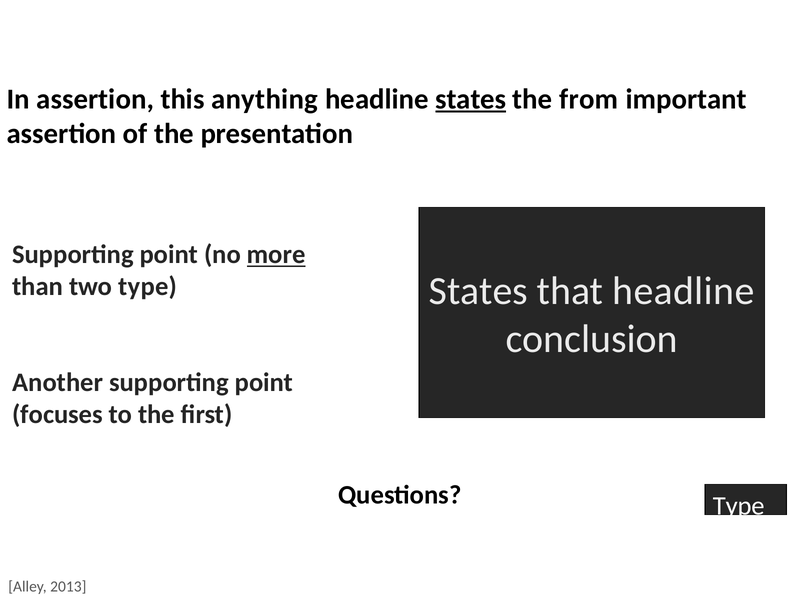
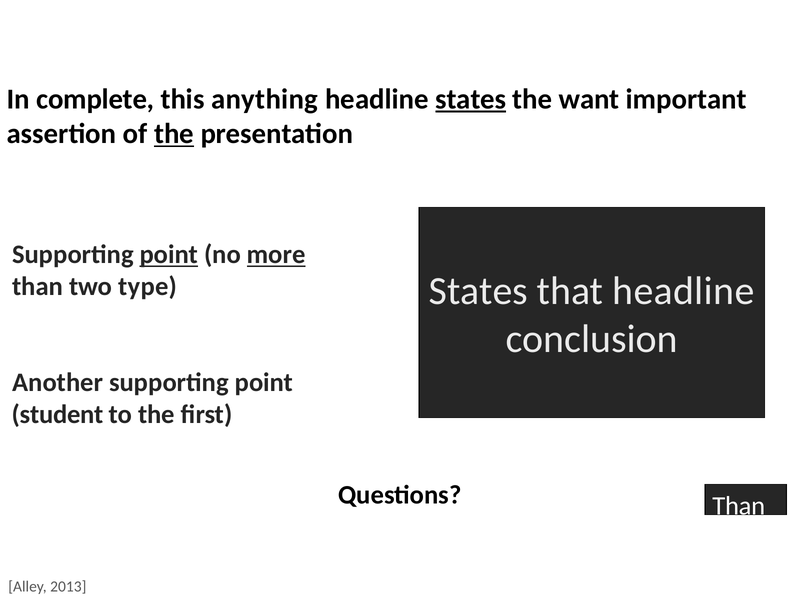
In assertion: assertion -> complete (95, 99)
from: from -> want (589, 99)
the underline: none -> present (174, 134)
point underline: none -> present (169, 254)
focuses: focuses -> student (58, 414)
Type: Type -> Than (739, 506)
